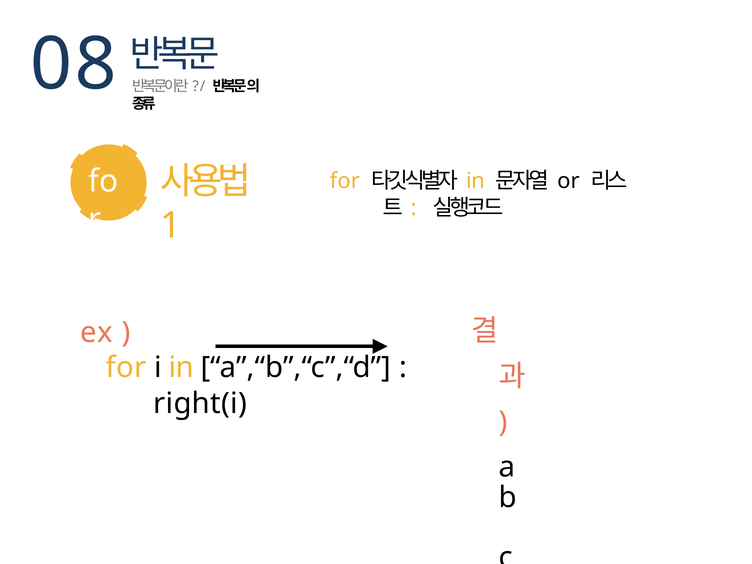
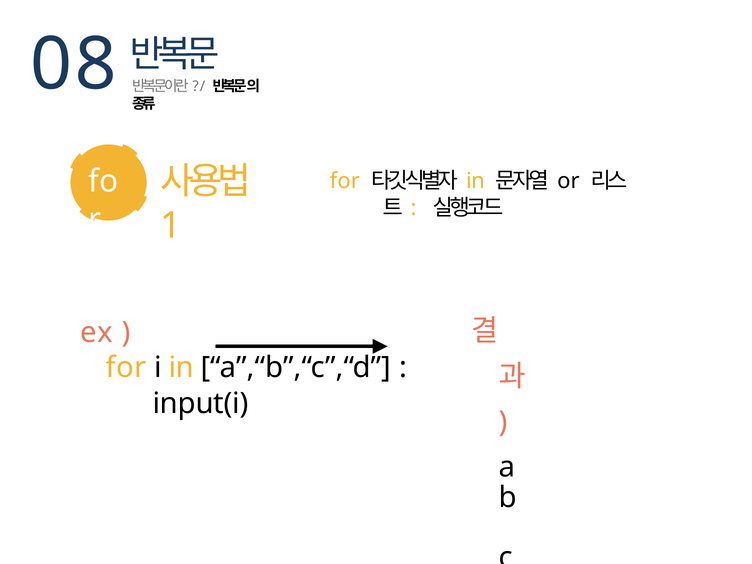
right(i: right(i -> input(i (201, 404)
